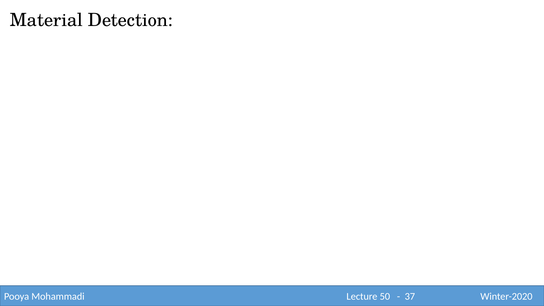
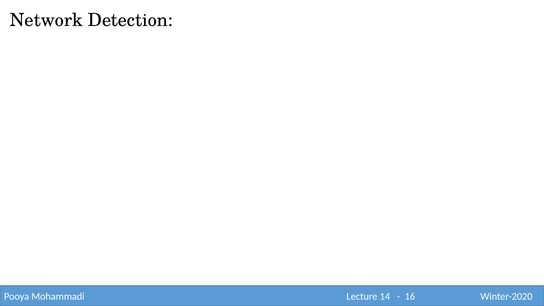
Material: Material -> Network (46, 20)
50: 50 -> 14 (385, 296)
37: 37 -> 16 (410, 296)
